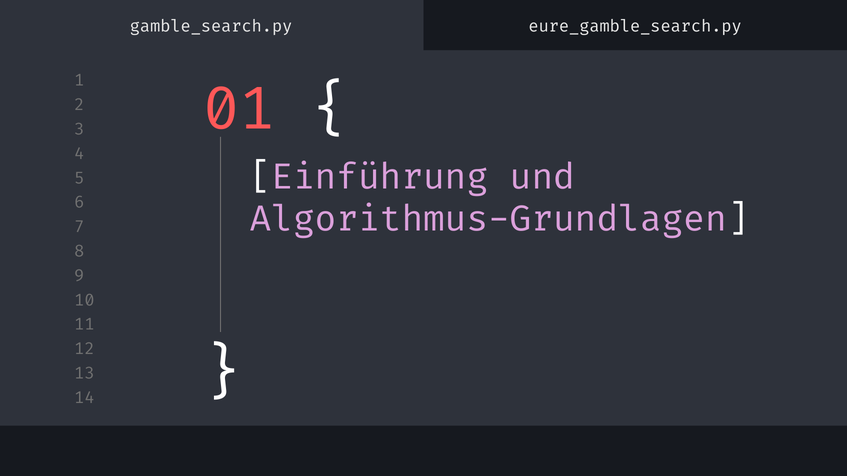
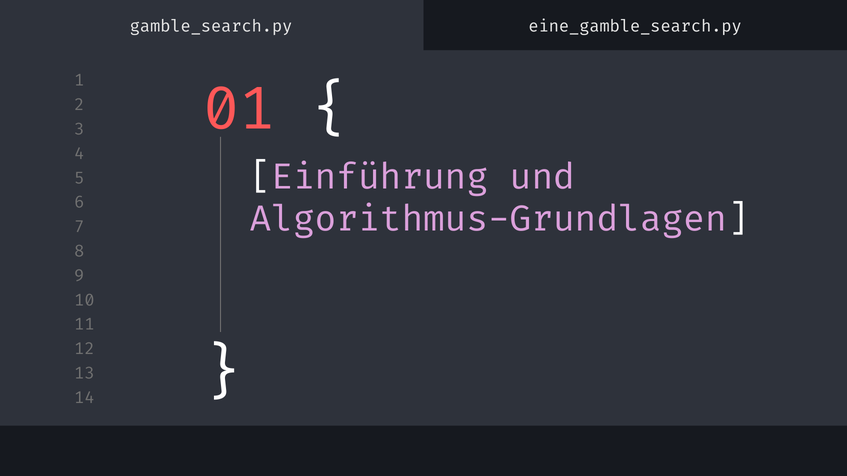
eure_gamble_search.py: eure_gamble_search.py -> eine_gamble_search.py (635, 26)
